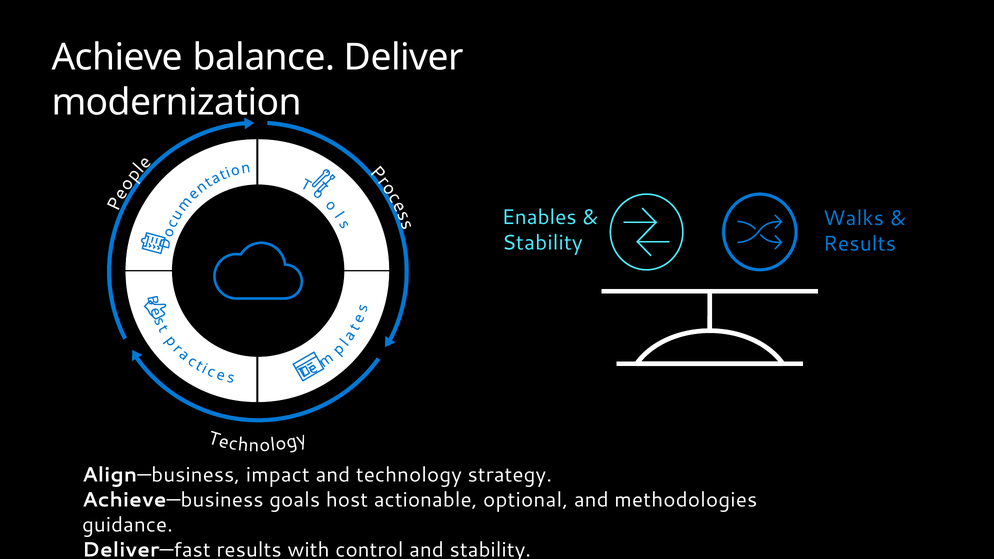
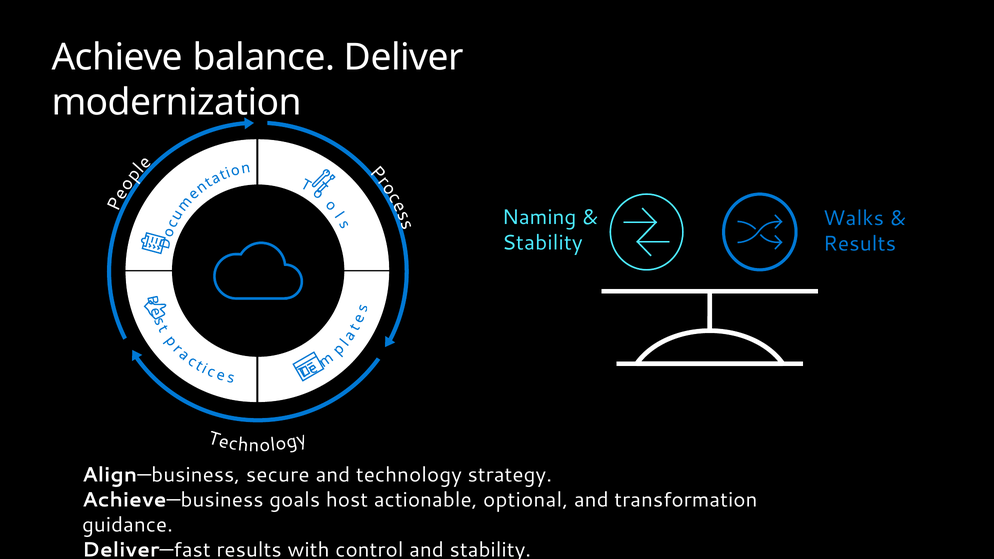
Enables: Enables -> Naming (539, 218)
impact: impact -> secure (278, 475)
methodologies: methodologies -> transformation (686, 500)
